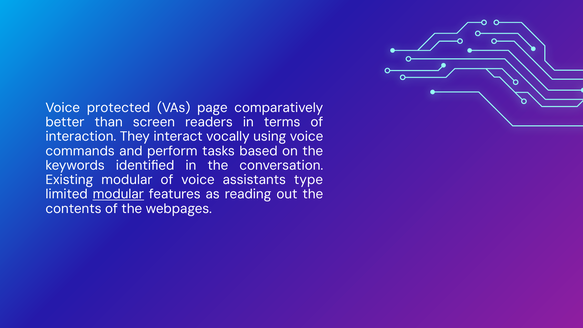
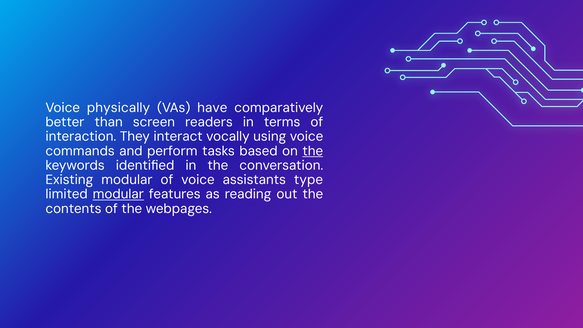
protected: protected -> physically (118, 108)
page: page -> have (212, 108)
the underline: none -> present (313, 151)
